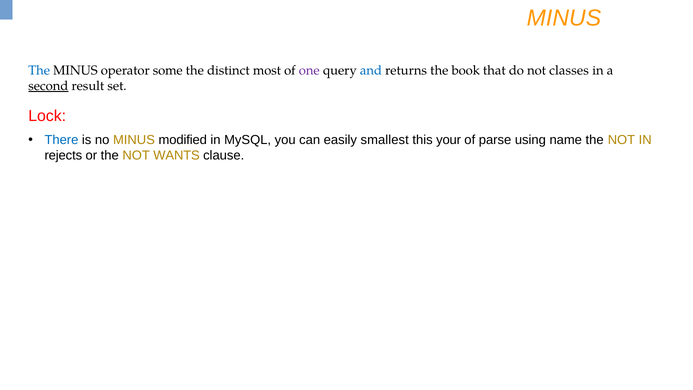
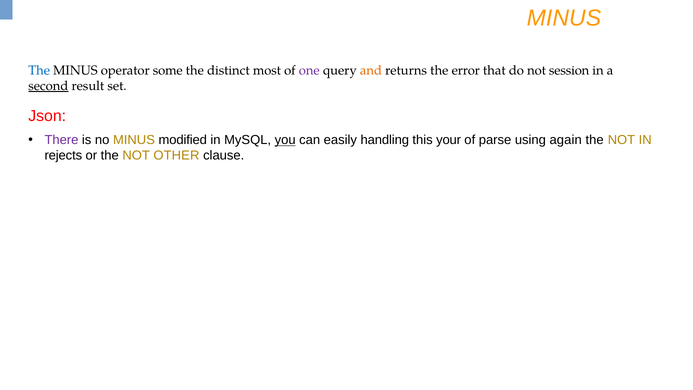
and colour: blue -> orange (371, 70)
book: book -> error (466, 70)
classes: classes -> session (569, 70)
Lock: Lock -> Json (47, 116)
There colour: blue -> purple (61, 140)
you underline: none -> present (285, 140)
smallest: smallest -> handling (385, 140)
name: name -> again (566, 140)
WANTS: WANTS -> OTHER (176, 156)
